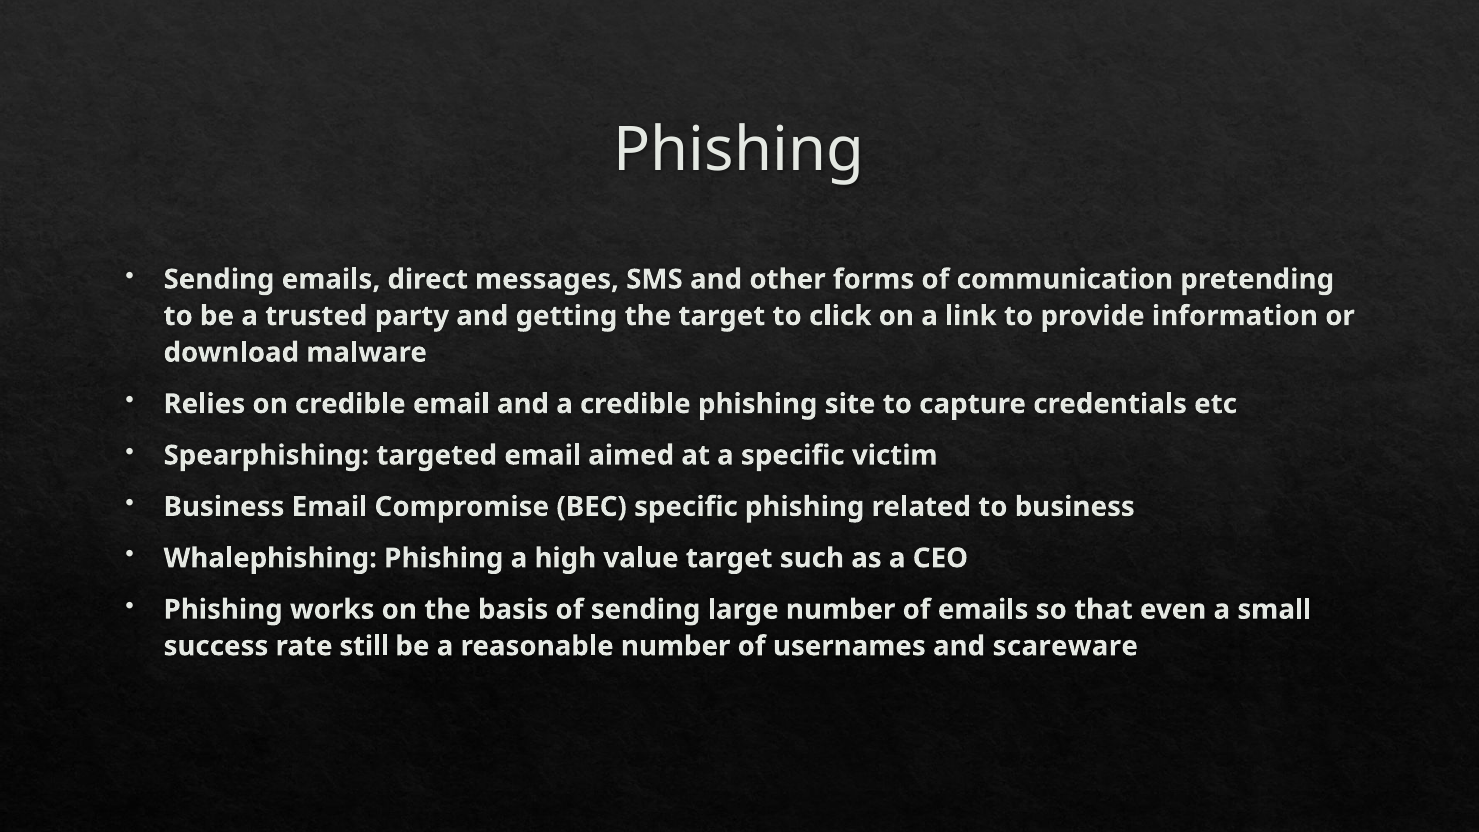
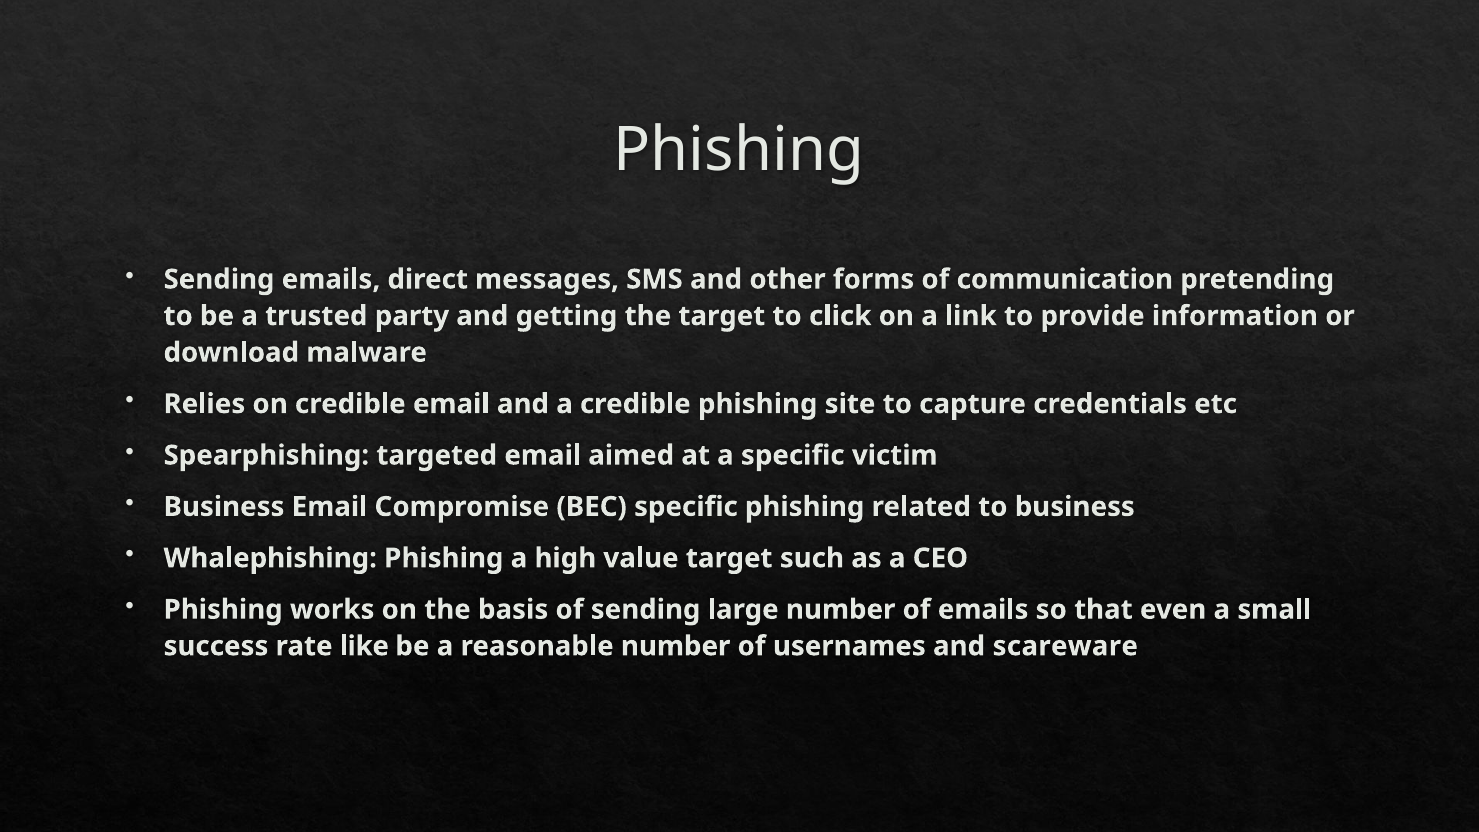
still: still -> like (364, 646)
